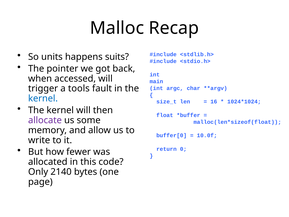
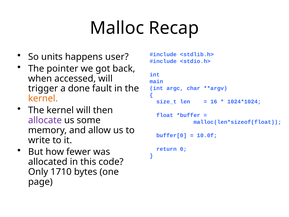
suits: suits -> user (117, 57)
tools: tools -> done (79, 88)
kernel colour: blue -> orange (43, 98)
2140: 2140 -> 1710 (61, 172)
